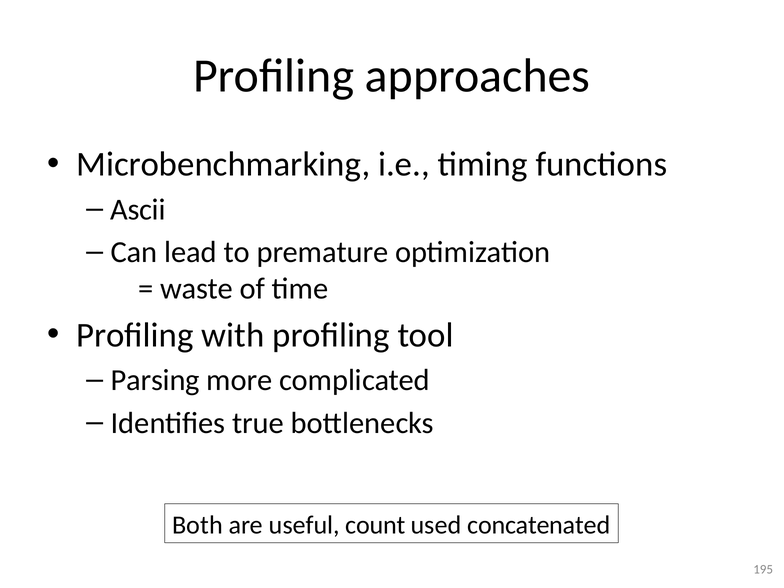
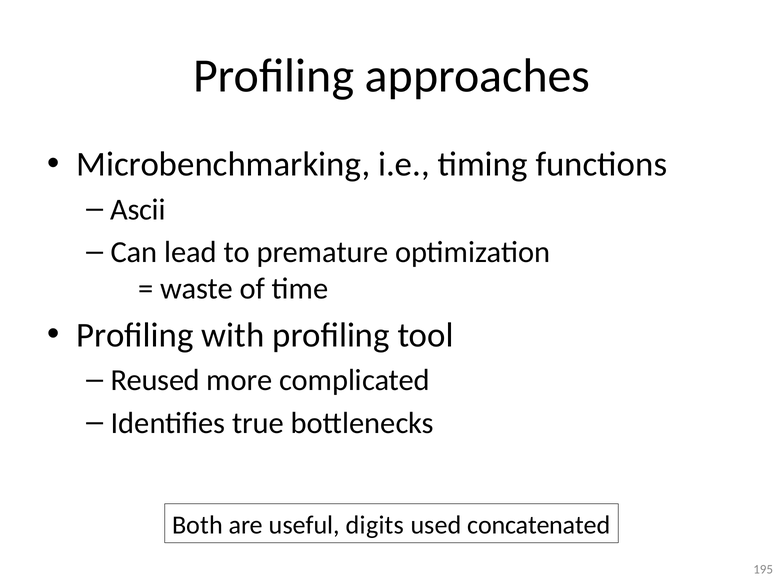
Parsing: Parsing -> Reused (155, 380)
count: count -> digits (375, 525)
